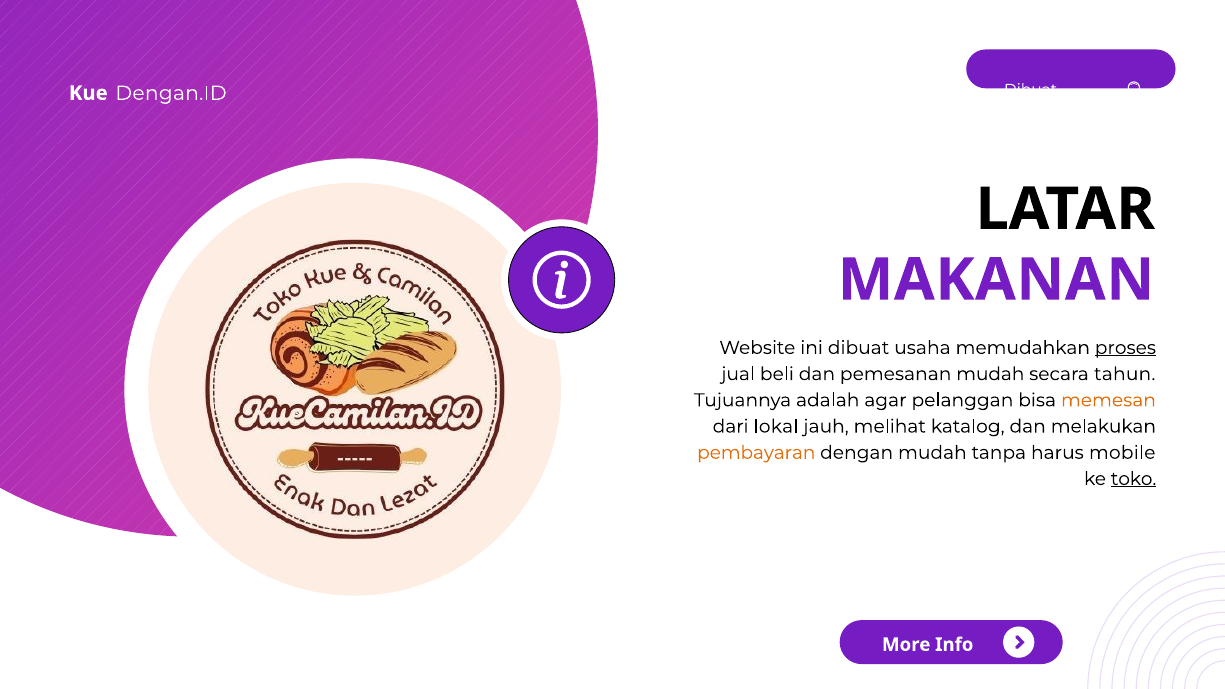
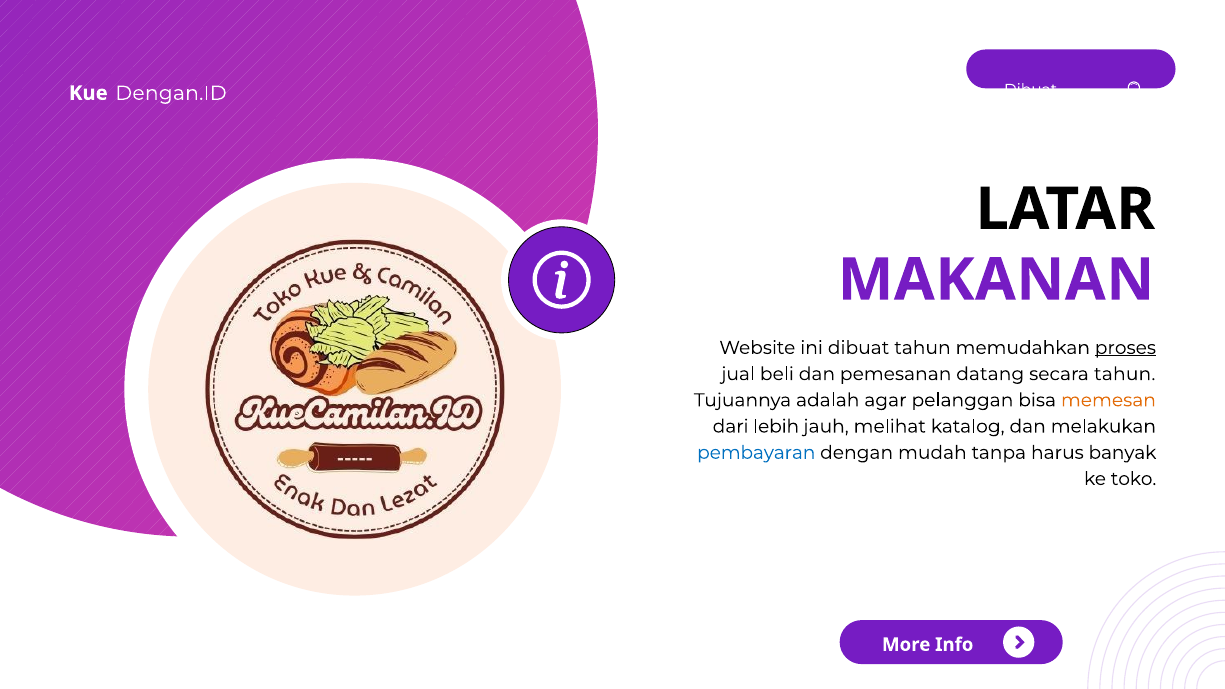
dibuat usaha: usaha -> tahun (922, 348)
pemesanan mudah: mudah -> datang (990, 374)
lokal: lokal -> lebih (776, 426)
pembayaran colour: orange -> blue (756, 453)
mobile: mobile -> banyak (1122, 453)
toko underline: present -> none (1134, 479)
